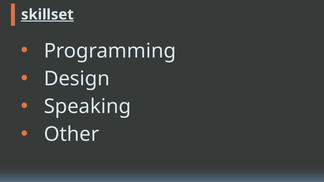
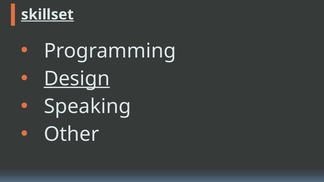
Design underline: none -> present (77, 79)
